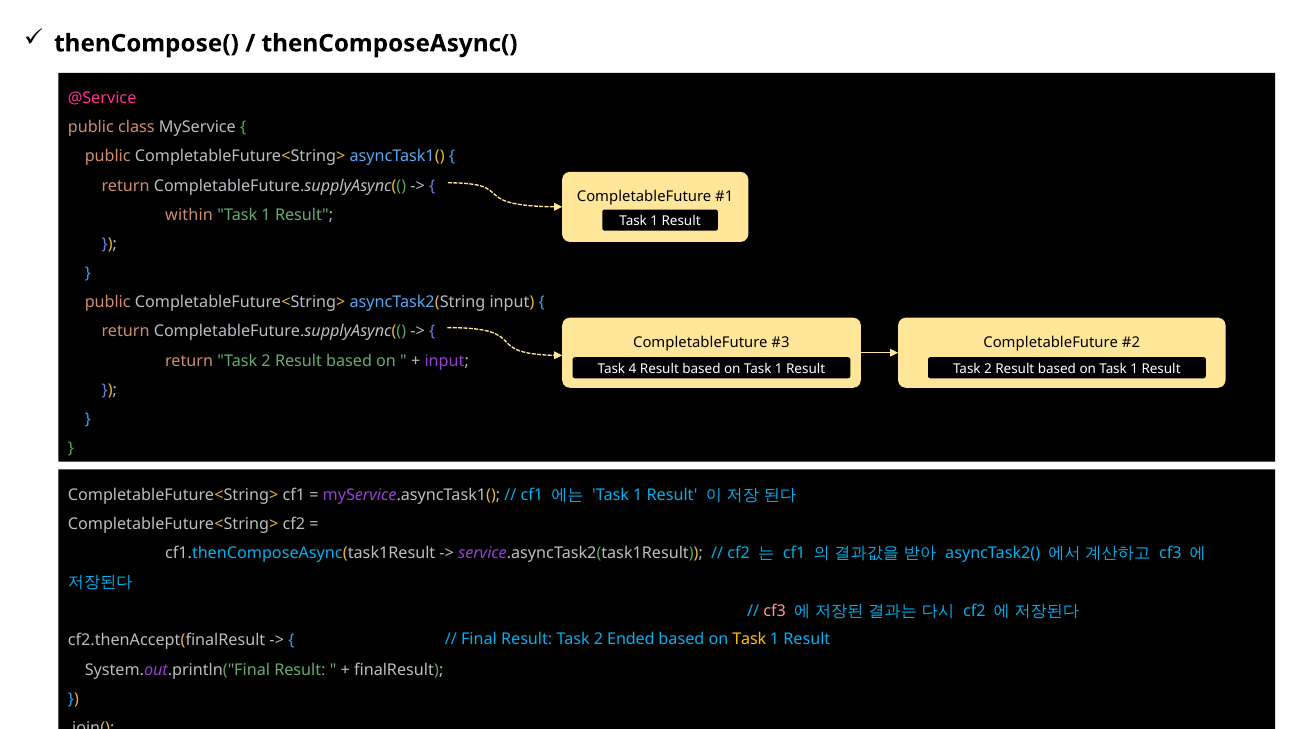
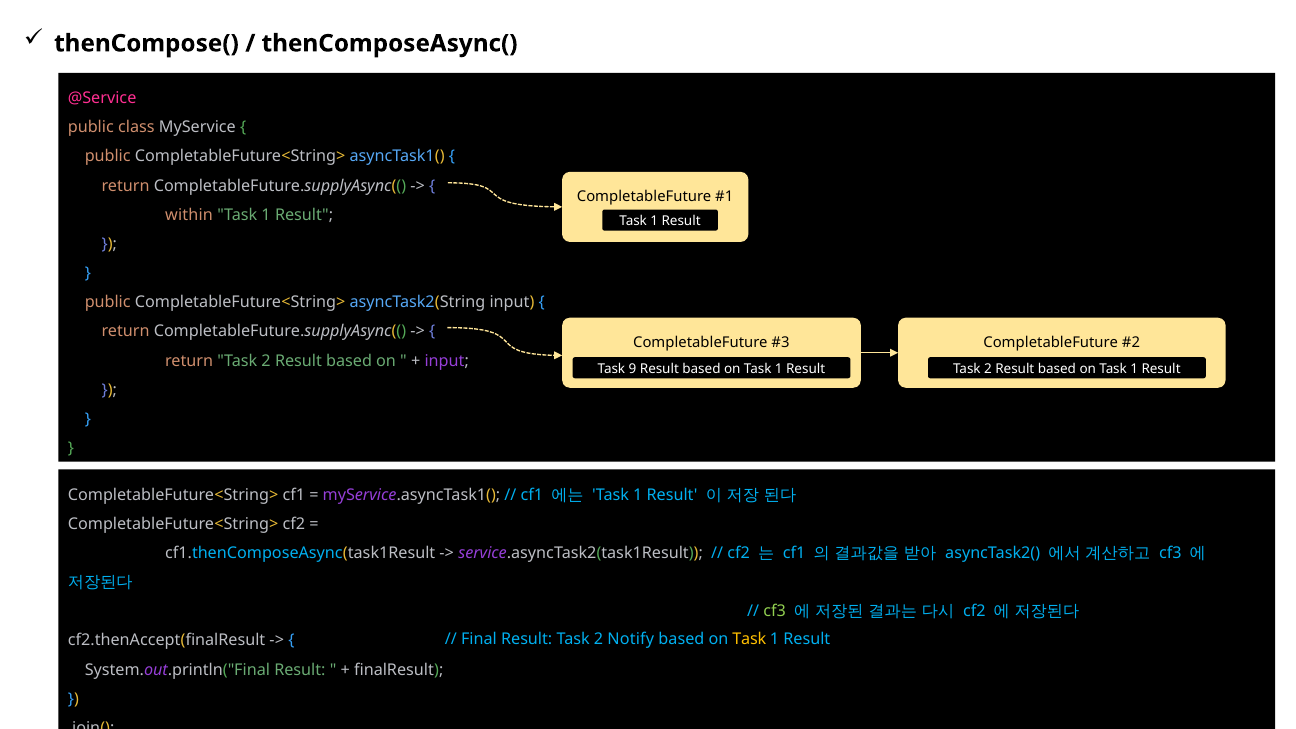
4: 4 -> 9 (633, 369)
cf3 colour: pink -> light green (775, 611)
Ended: Ended -> Notify (631, 639)
